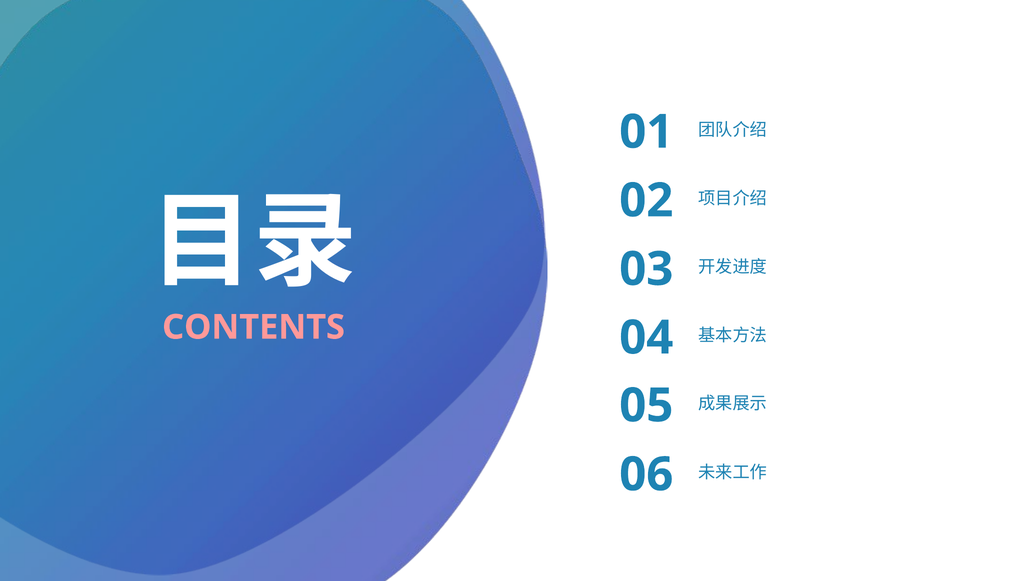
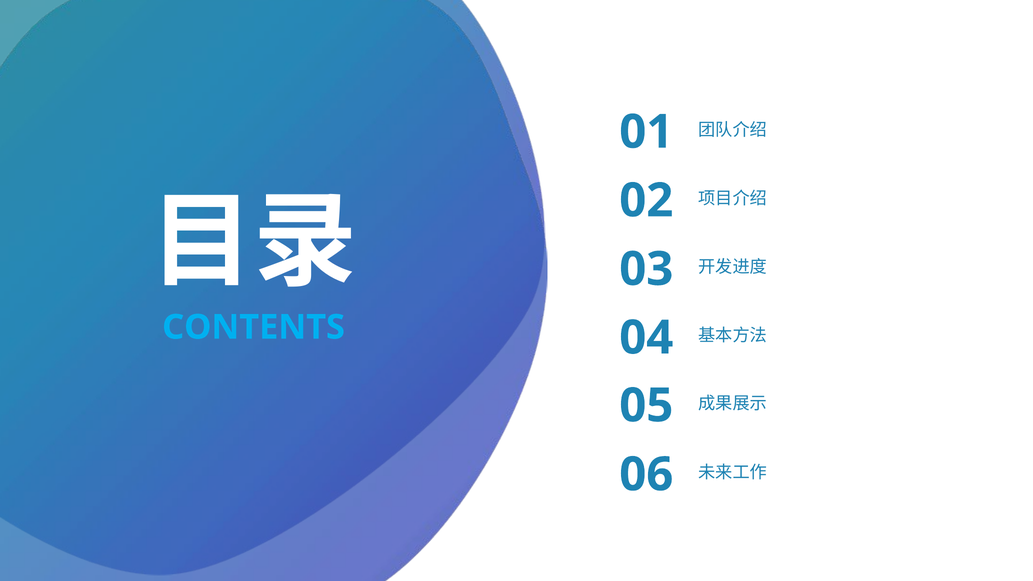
CONTENTS colour: pink -> light blue (254, 327)
